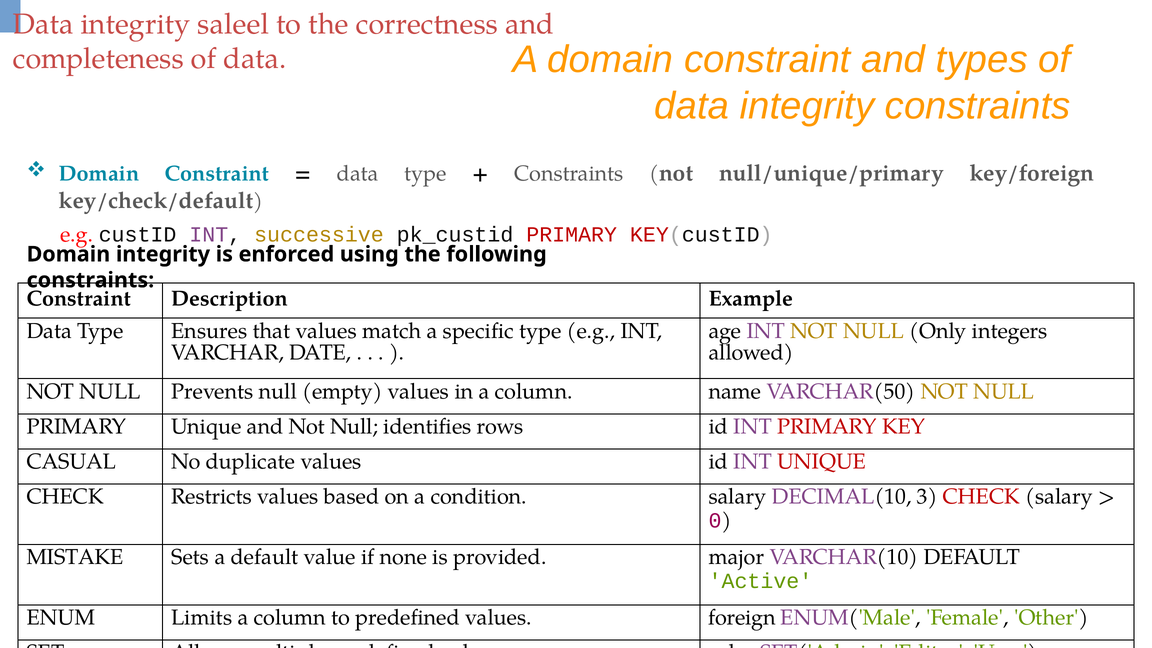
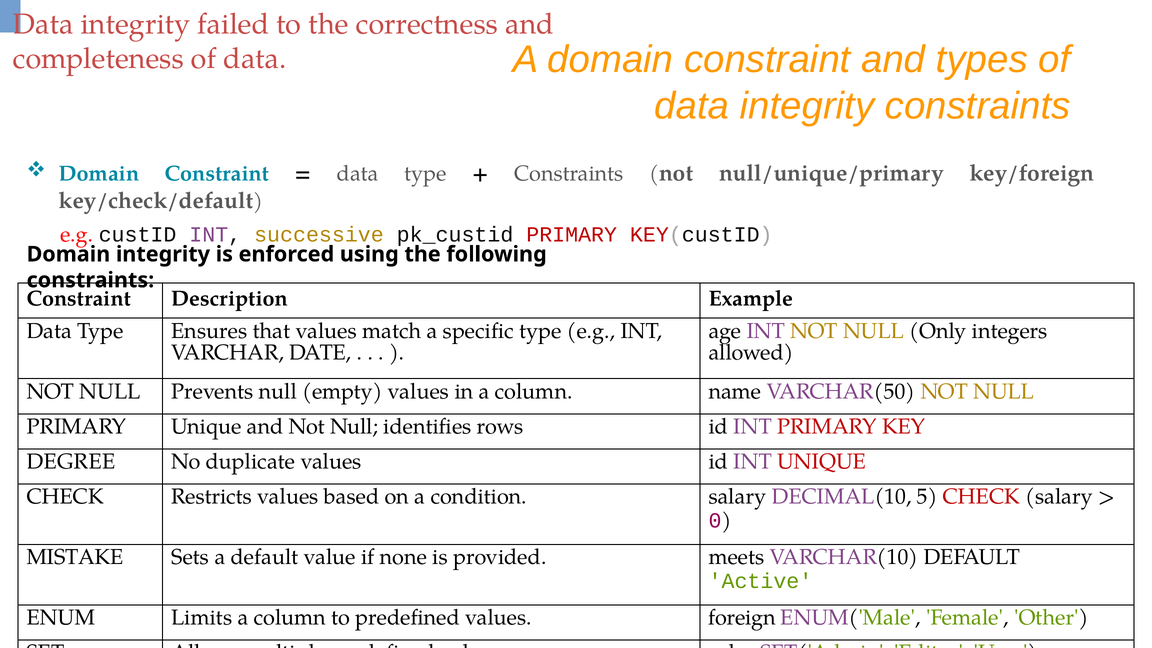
saleel: saleel -> failed (233, 24)
CASUAL: CASUAL -> DEGREE (71, 462)
3: 3 -> 5 (927, 497)
major: major -> meets (737, 557)
